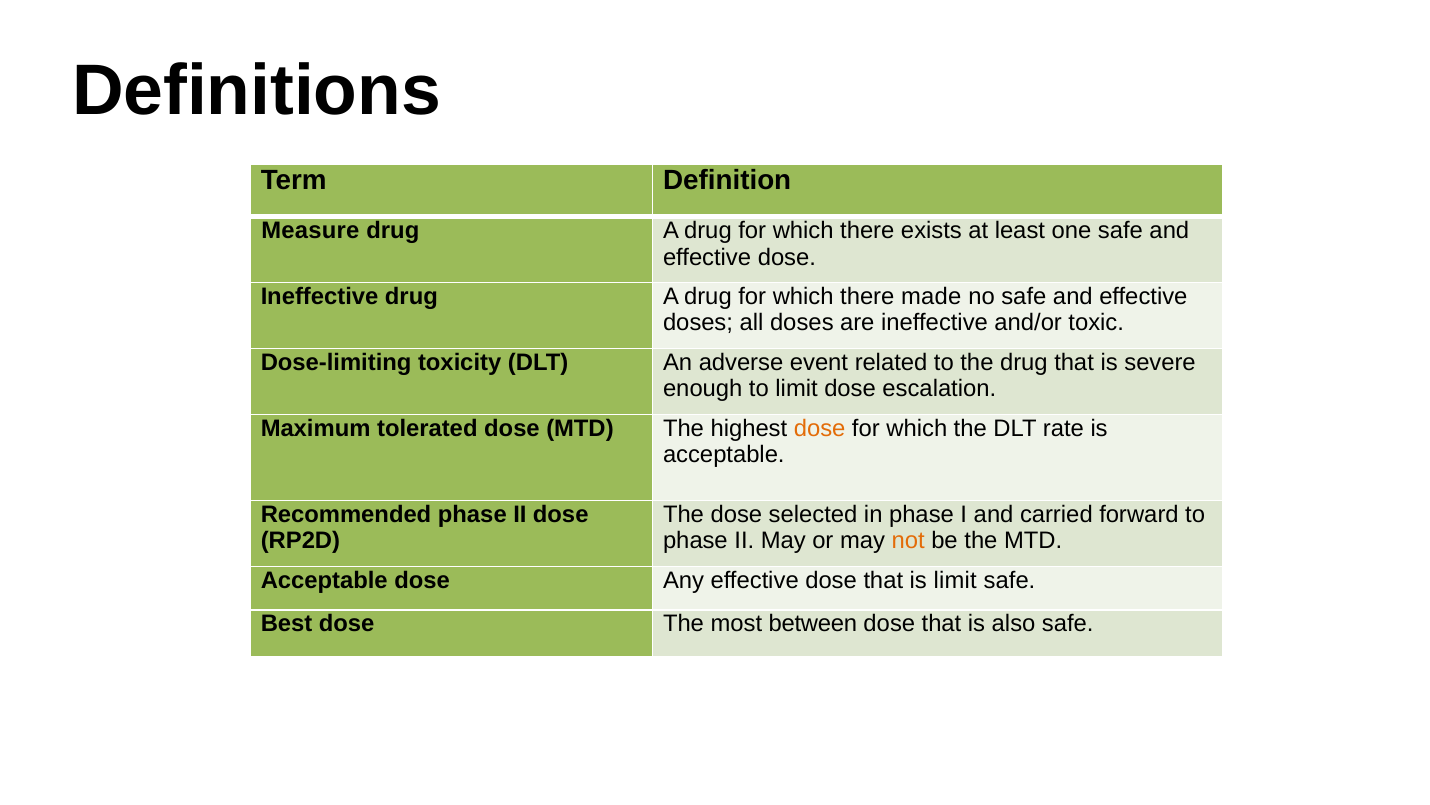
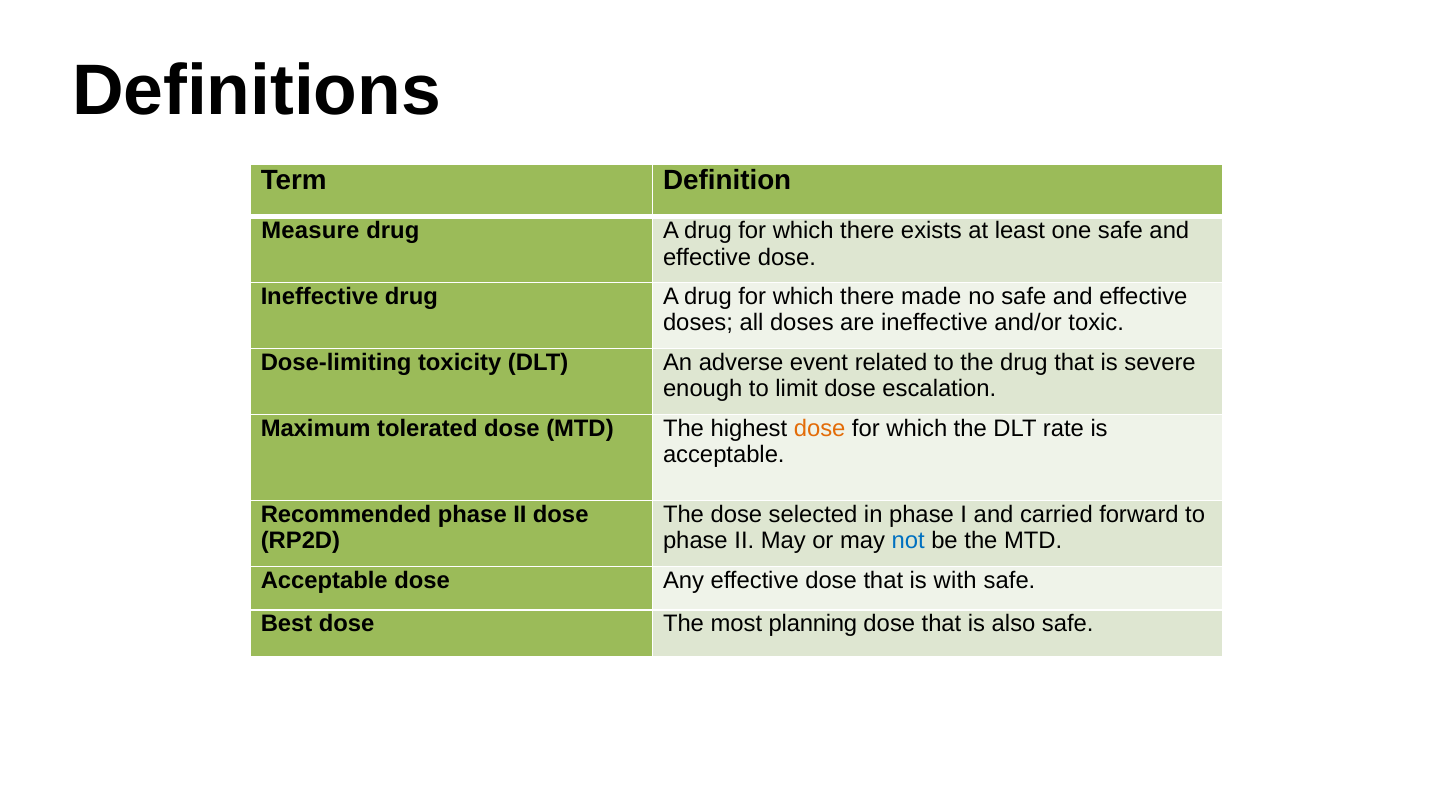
not colour: orange -> blue (908, 541)
is limit: limit -> with (955, 580)
between: between -> planning (813, 624)
